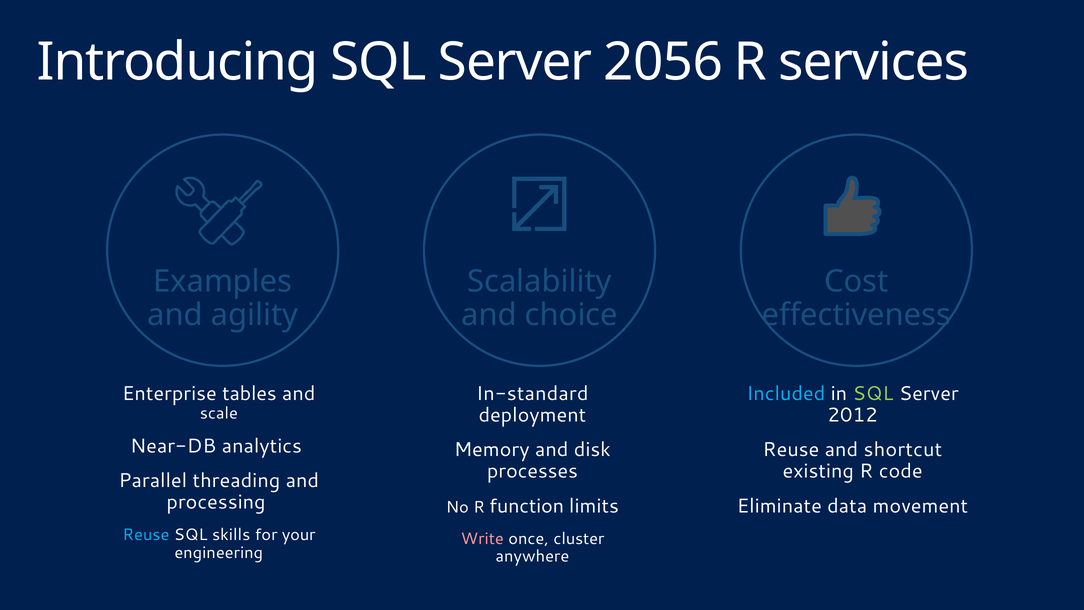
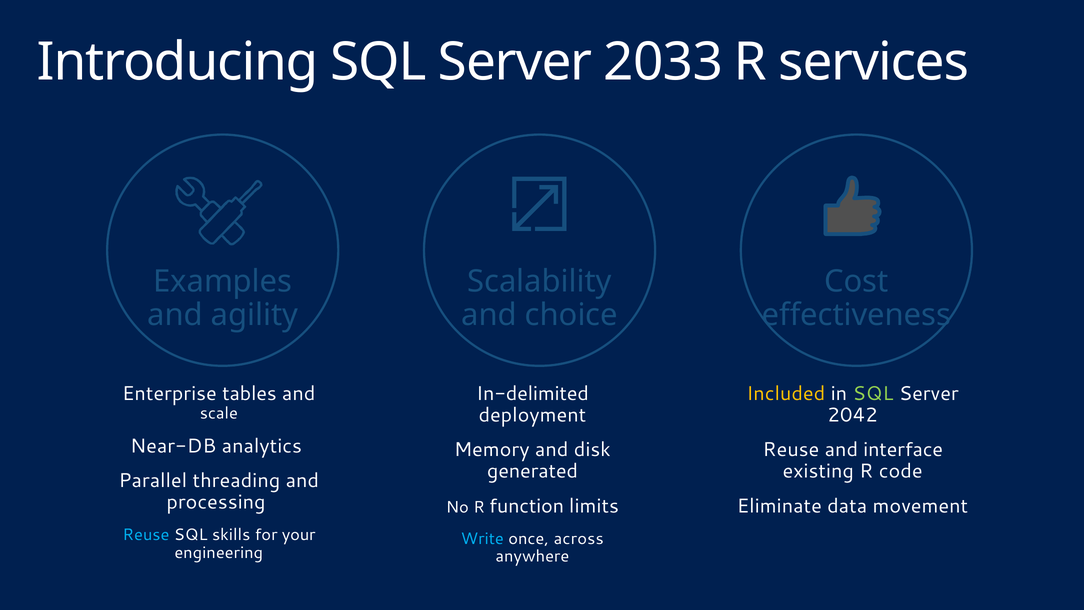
2056: 2056 -> 2033 (663, 62)
In-standard: In-standard -> In-delimited (532, 393)
Included colour: light blue -> yellow (786, 393)
2012: 2012 -> 2042 (853, 415)
shortcut: shortcut -> interface (903, 450)
processes: processes -> generated (533, 471)
Write colour: pink -> light blue (482, 538)
cluster: cluster -> across (579, 538)
